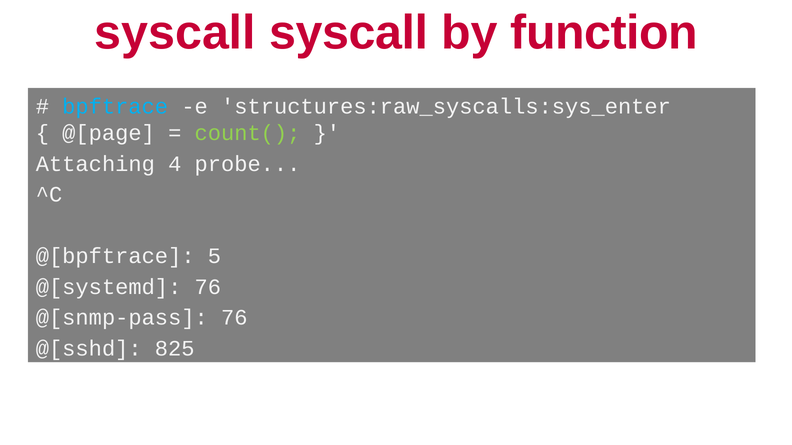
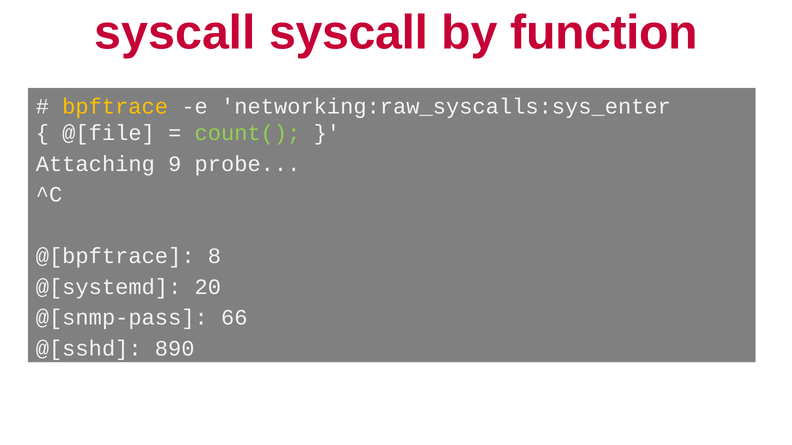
bpftrace colour: light blue -> yellow (115, 107)
structures:raw_syscalls:sys_enter: structures:raw_syscalls:sys_enter -> networking:raw_syscalls:sys_enter (446, 107)
@[page: @[page -> @[file (109, 133)
4: 4 -> 9 (175, 164)
5: 5 -> 8 (214, 256)
@[systemd 76: 76 -> 20 (208, 287)
@[snmp-pass 76: 76 -> 66 (234, 318)
825: 825 -> 890 (175, 349)
